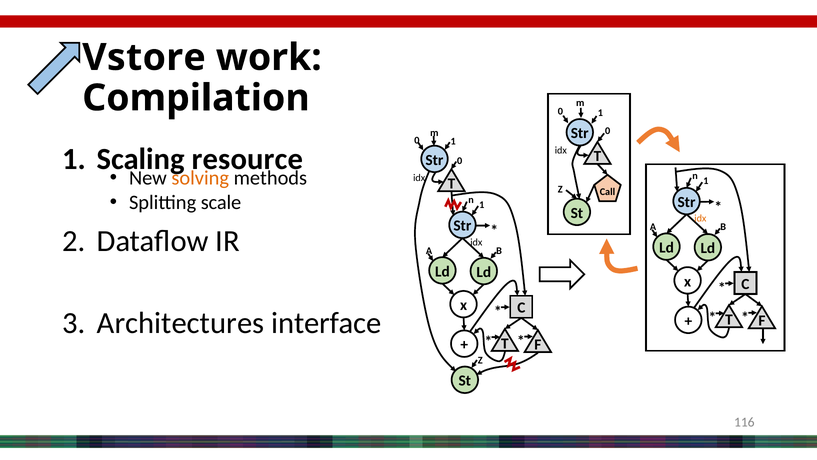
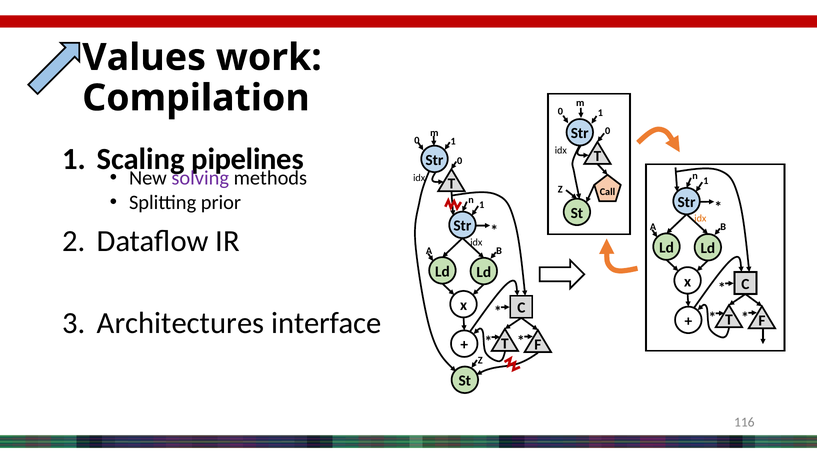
Vstore: Vstore -> Values (144, 57)
resource: resource -> pipelines (248, 159)
solving colour: orange -> purple (200, 178)
scale: scale -> prior (221, 202)
